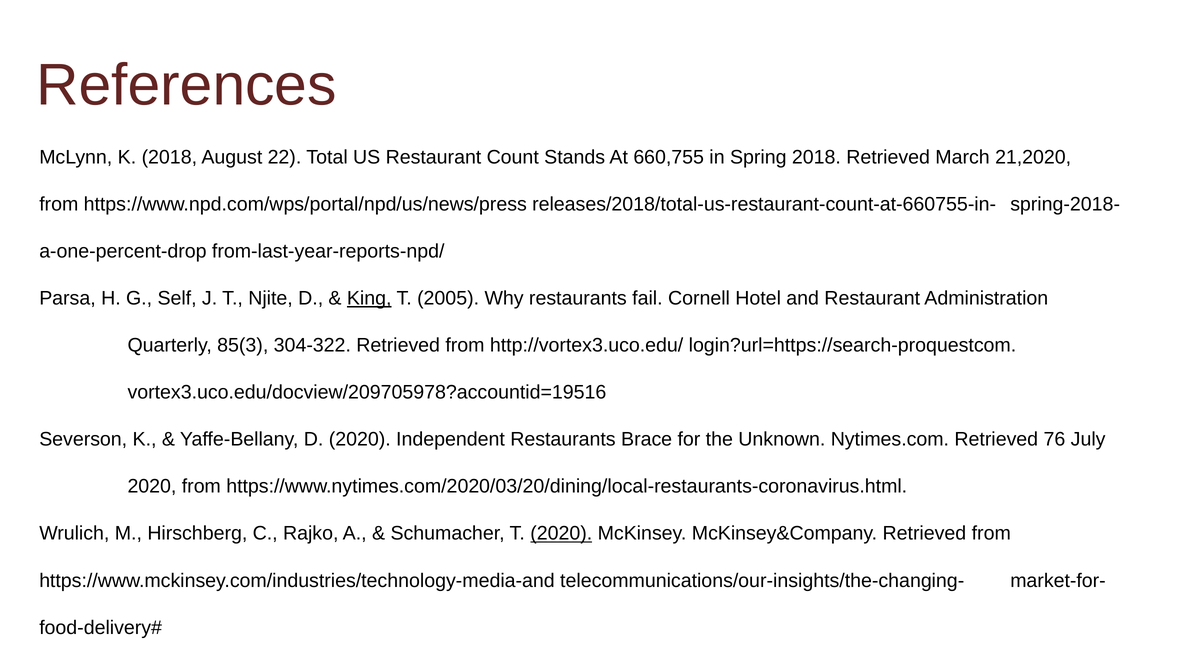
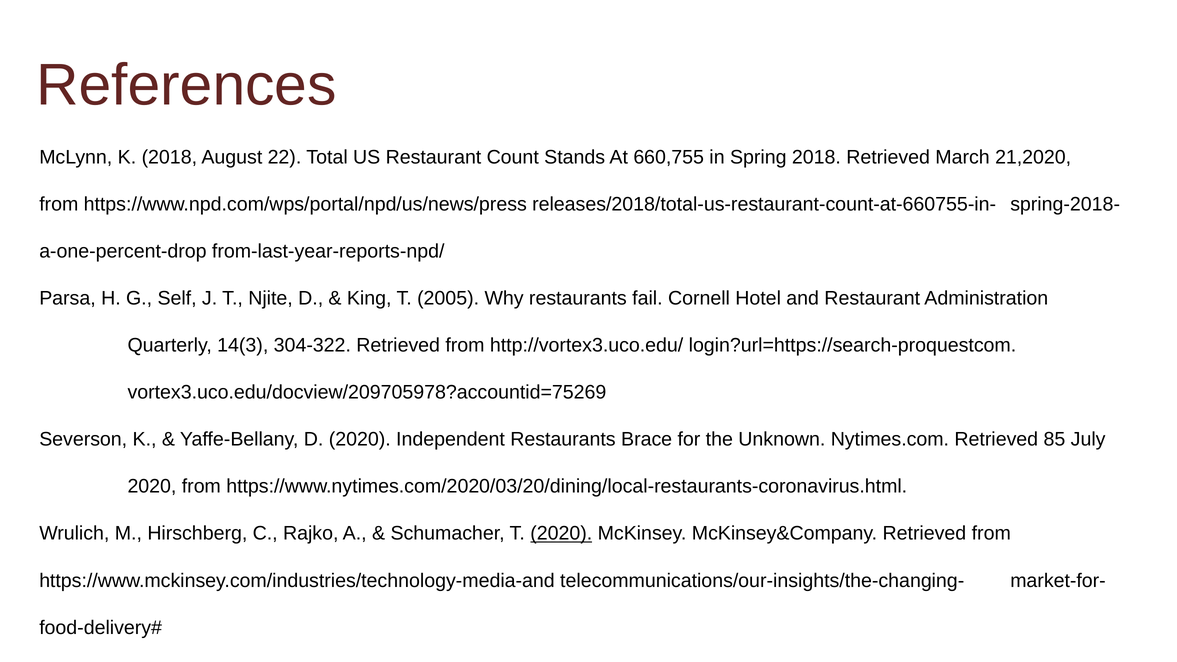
King underline: present -> none (369, 298)
85(3: 85(3 -> 14(3 (243, 345)
vortex3.uco.edu/docview/209705978?accountid=19516: vortex3.uco.edu/docview/209705978?accountid=19516 -> vortex3.uco.edu/docview/209705978?accountid=75269 (367, 392)
76: 76 -> 85 (1054, 439)
